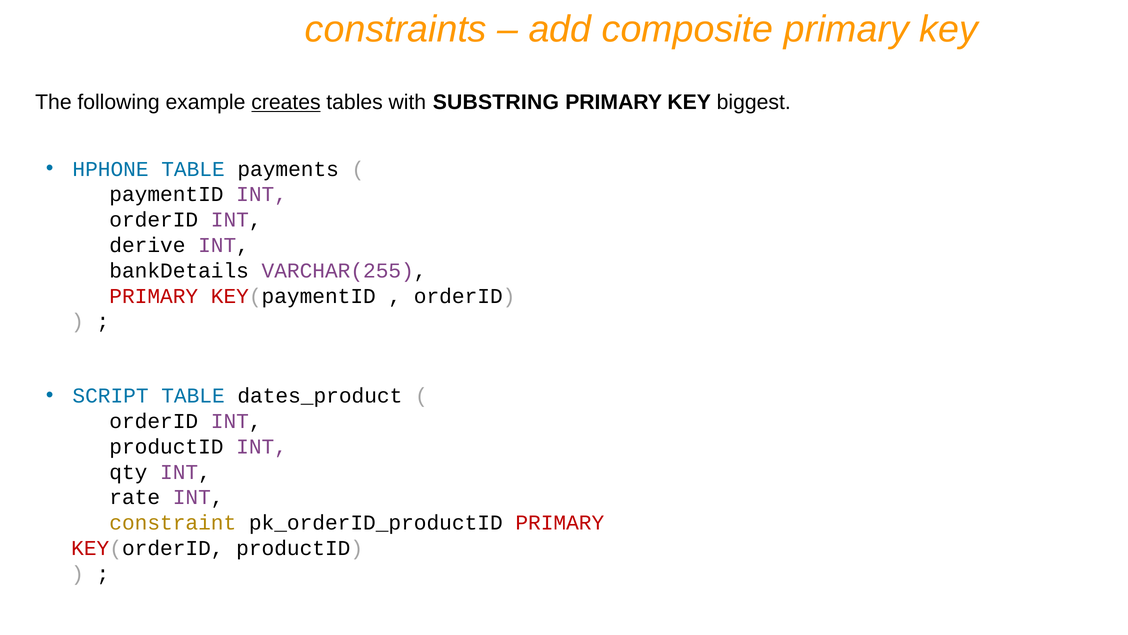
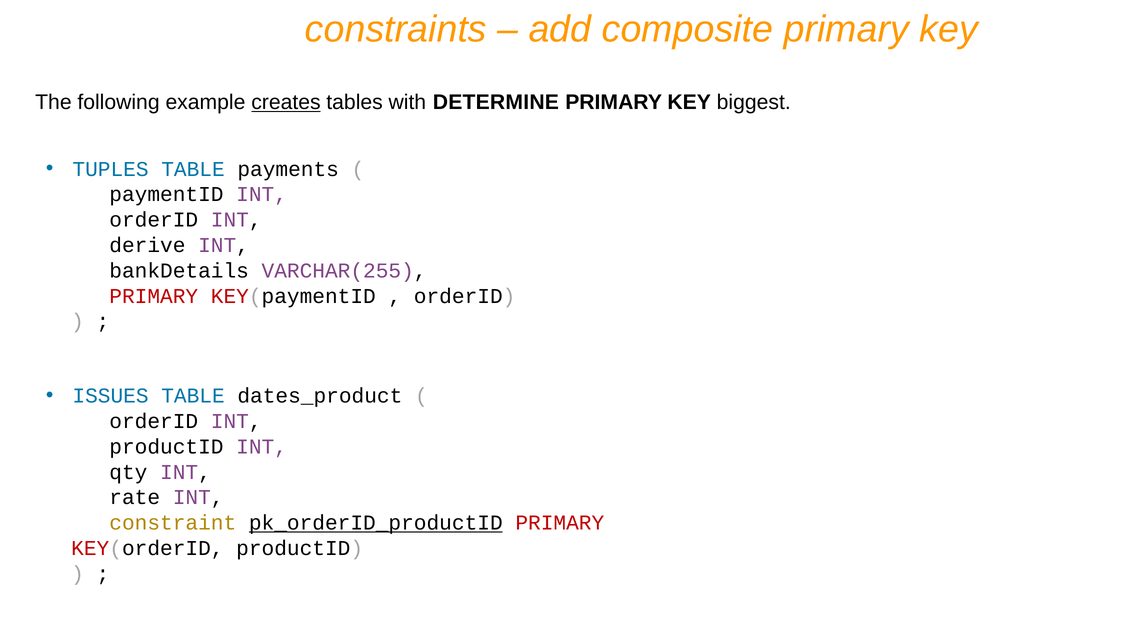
SUBSTRING: SUBSTRING -> DETERMINE (496, 102)
HPHONE: HPHONE -> TUPLES (111, 169)
SCRIPT: SCRIPT -> ISSUES (111, 395)
pk_orderID_productID underline: none -> present (376, 522)
